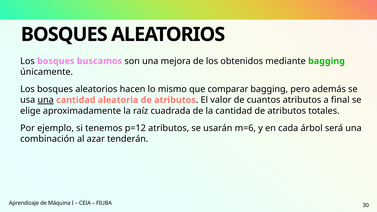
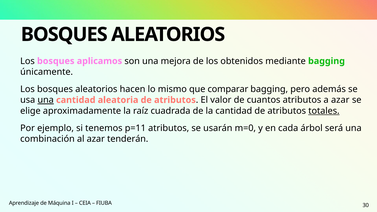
buscamos: buscamos -> aplicamos (99, 61)
a final: final -> azar (340, 100)
totales underline: none -> present (324, 111)
p=12: p=12 -> p=11 (135, 128)
m=6: m=6 -> m=0 (245, 128)
